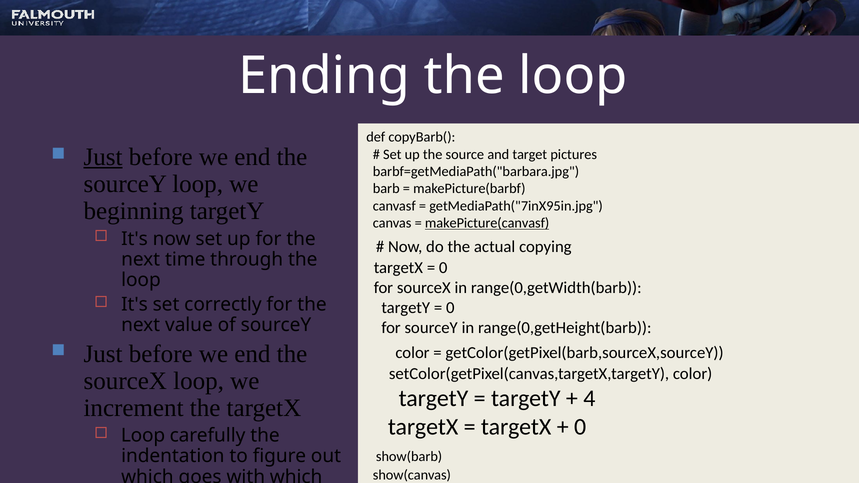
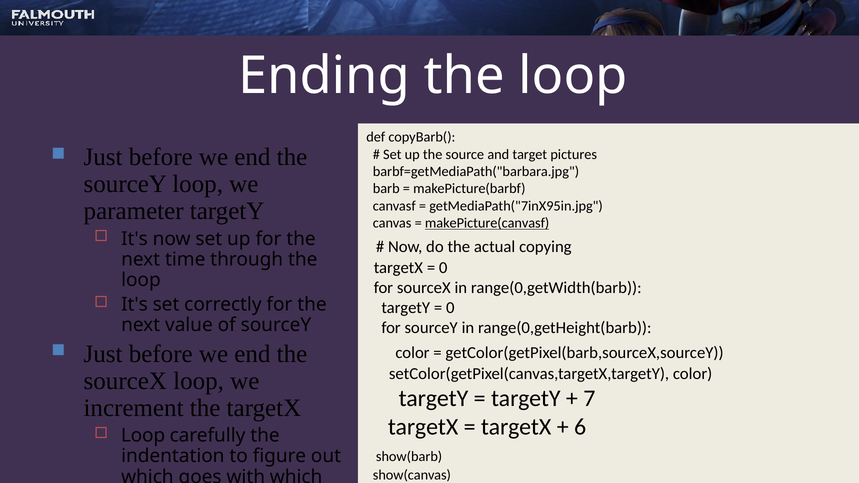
Just underline: present -> none (103, 157)
beginning: beginning -> parameter (134, 211)
4: 4 -> 7 (589, 399)
0: 0 -> 6 (580, 427)
